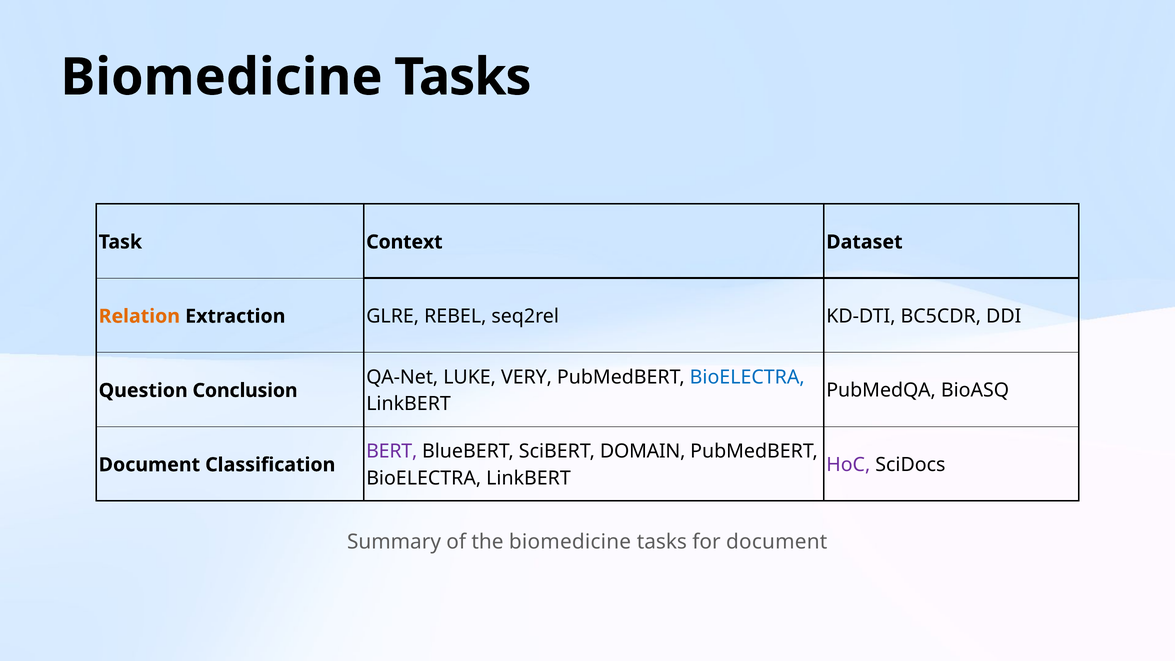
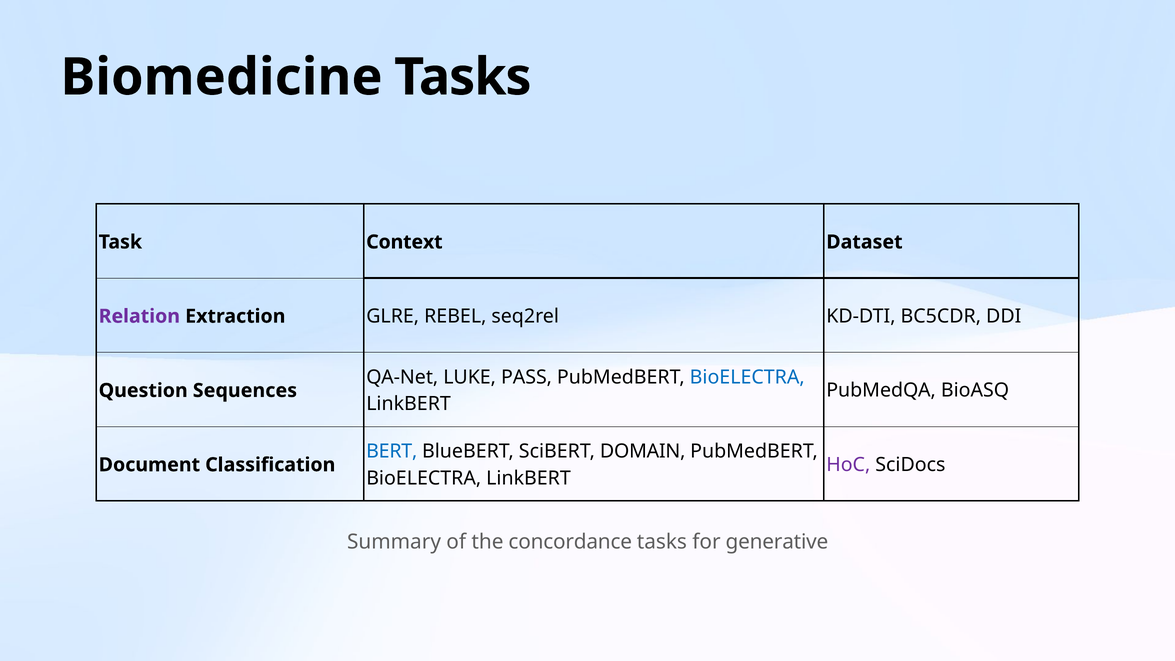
Relation colour: orange -> purple (139, 316)
VERY: VERY -> PASS (527, 377)
Conclusion: Conclusion -> Sequences (245, 391)
BERT colour: purple -> blue (392, 451)
the biomedicine: biomedicine -> concordance (570, 542)
for document: document -> generative (777, 542)
